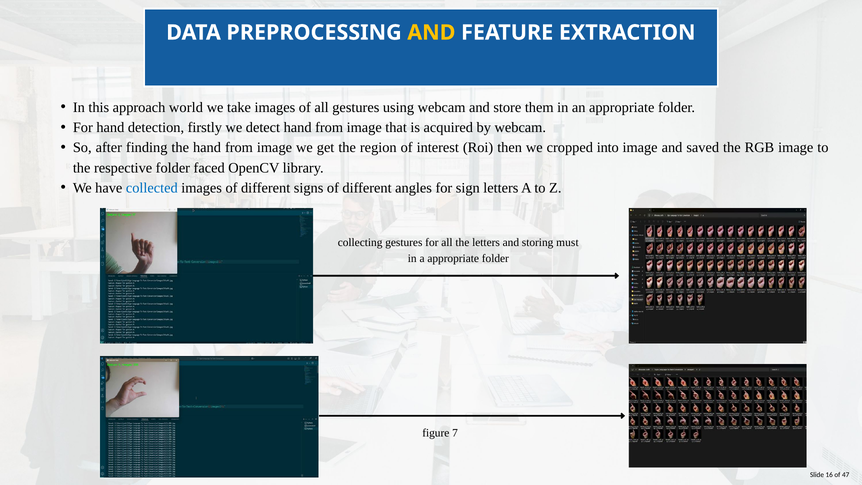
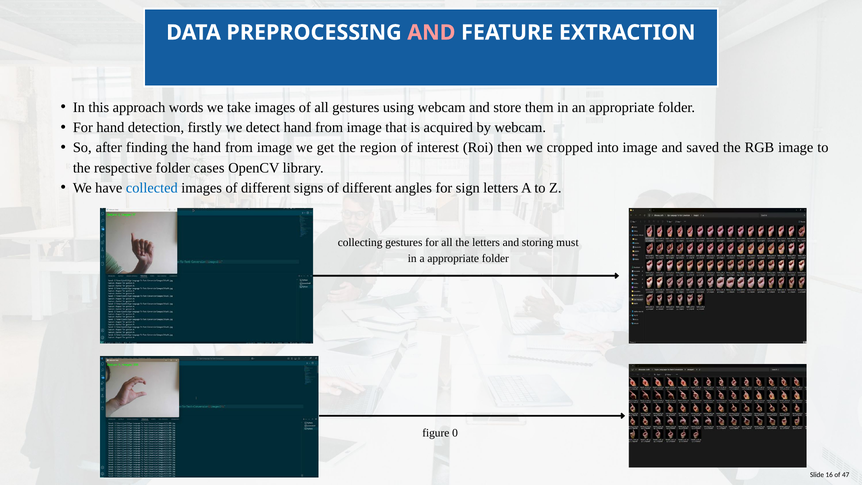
AND colour: yellow -> pink (431, 33)
world: world -> words (186, 107)
faced: faced -> cases (209, 168)
7: 7 -> 0 (455, 433)
